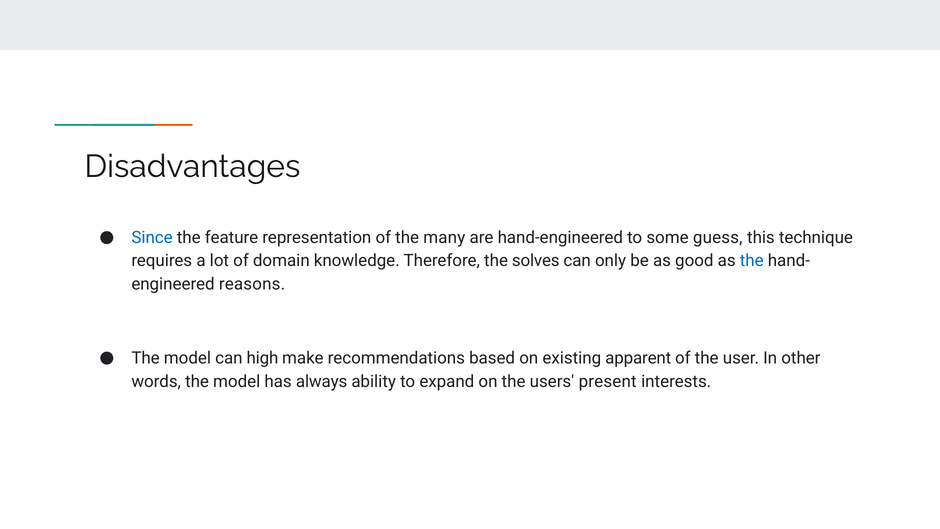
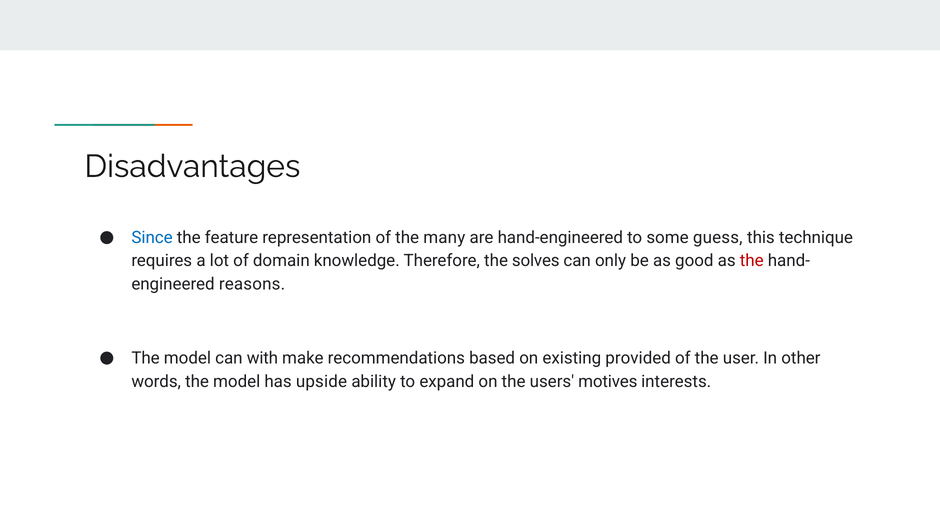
the colour: blue -> red (752, 261)
high: high -> with (262, 358)
apparent: apparent -> provided (638, 358)
always: always -> upside (321, 381)
present: present -> motives (608, 381)
